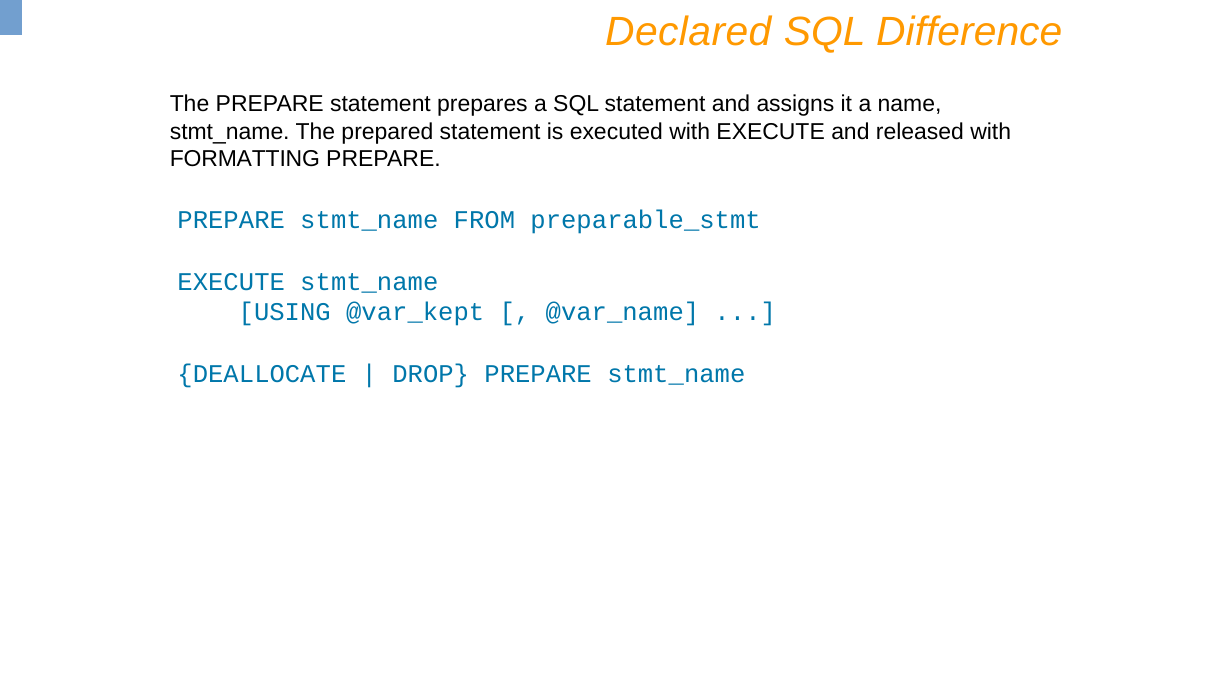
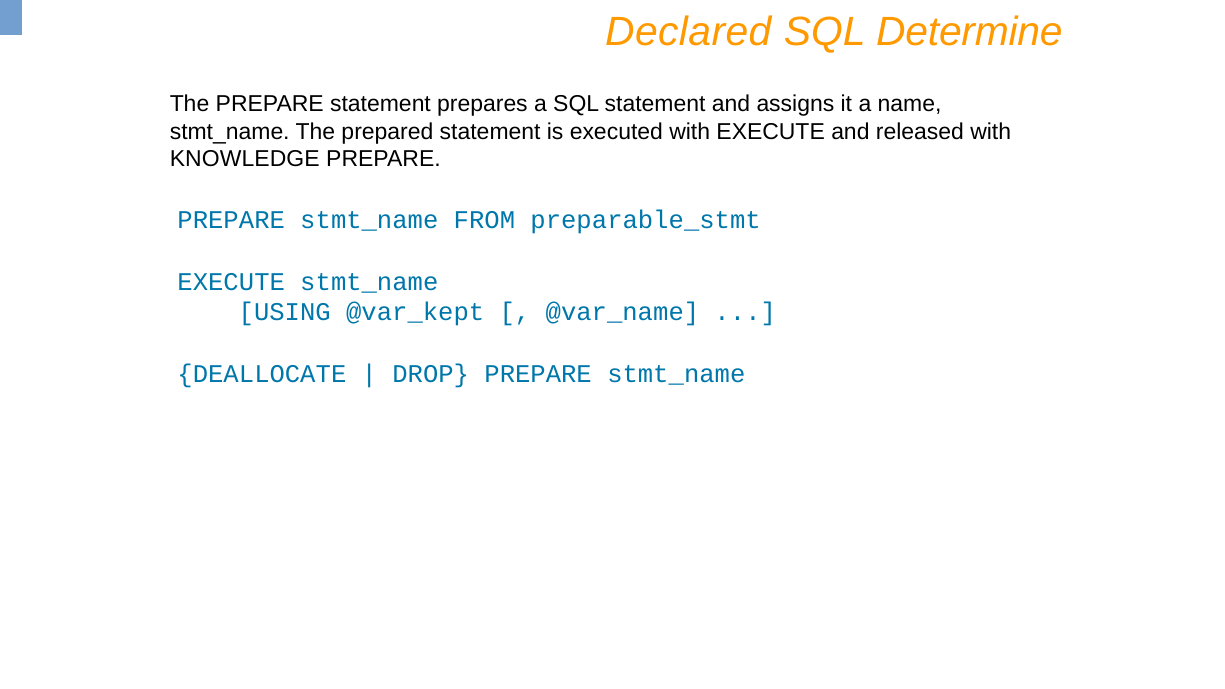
Difference: Difference -> Determine (969, 32)
FORMATTING: FORMATTING -> KNOWLEDGE (245, 159)
